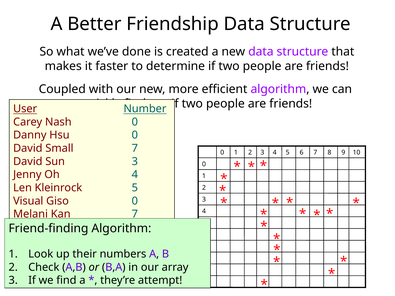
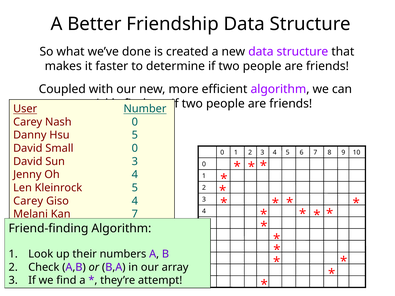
Hsu 0: 0 -> 5 (135, 135)
Small 7: 7 -> 0 (135, 148)
Visual: Visual -> Carey (28, 201)
Giso 0: 0 -> 4 (135, 201)
